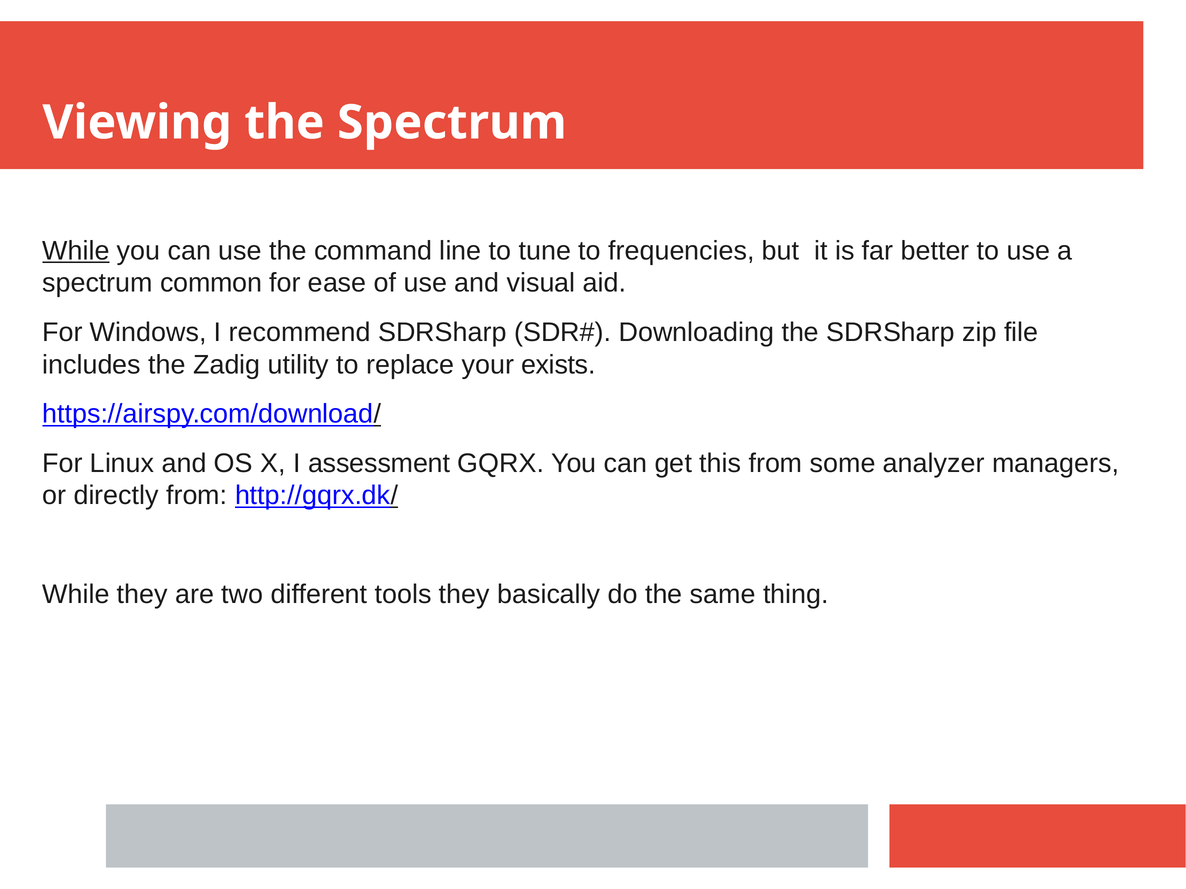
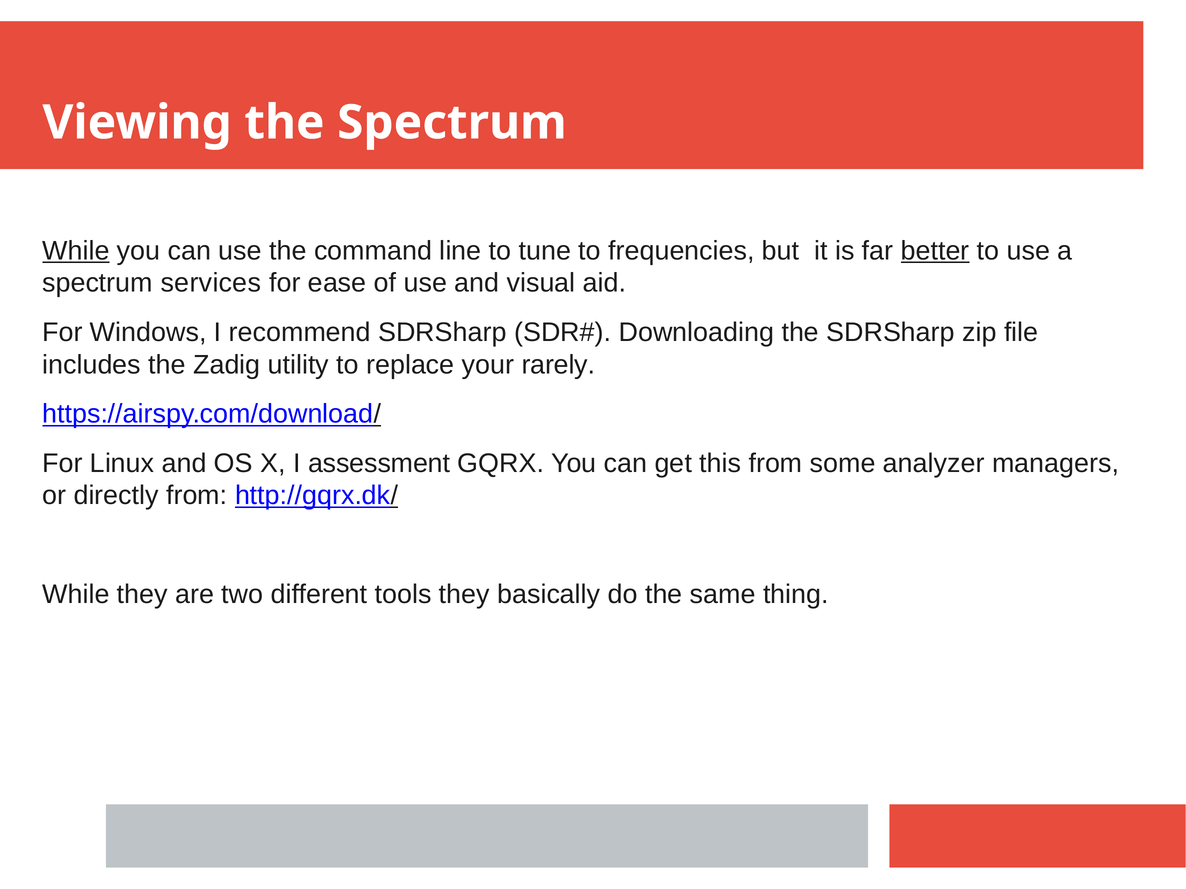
better underline: none -> present (935, 251)
common: common -> services (211, 283)
exists: exists -> rarely (558, 365)
